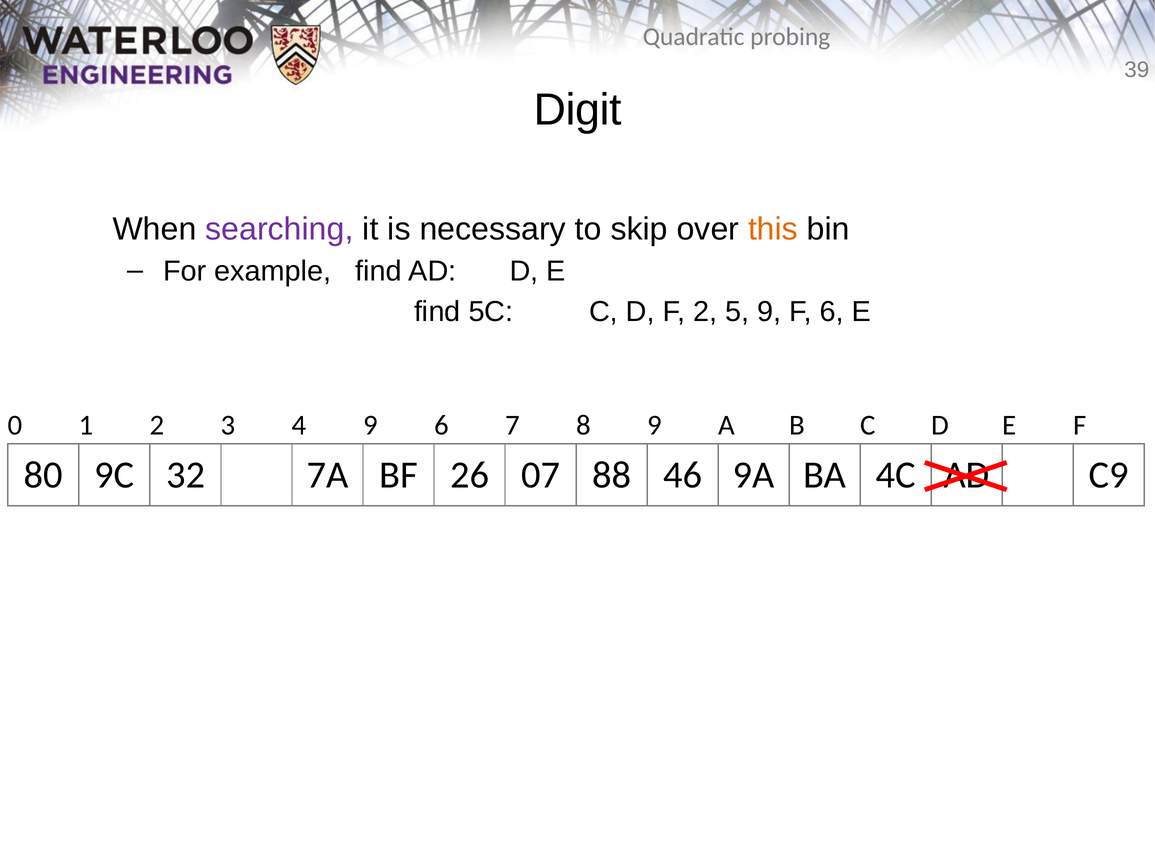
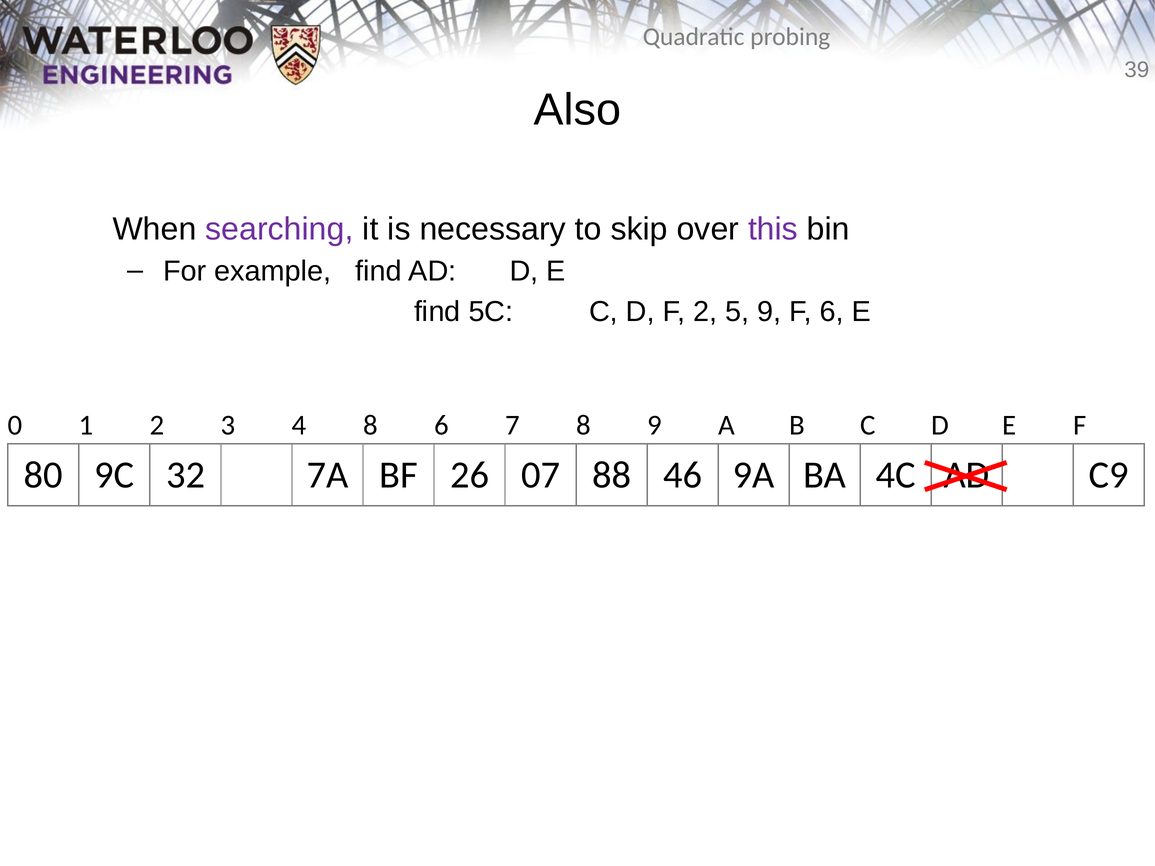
Digit: Digit -> Also (577, 110)
this colour: orange -> purple (773, 229)
4 9: 9 -> 8 (370, 425)
